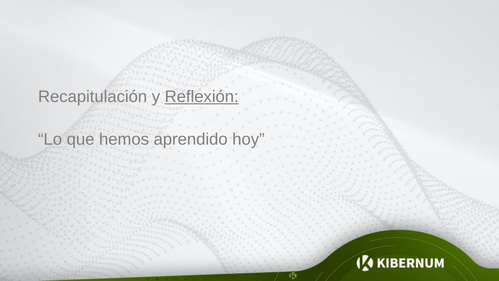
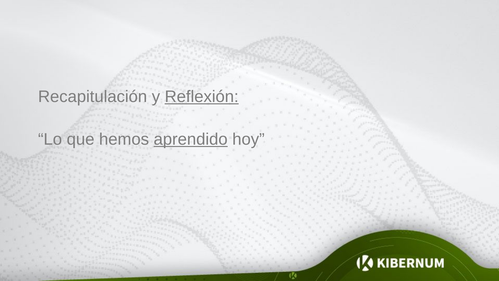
aprendido underline: none -> present (191, 139)
